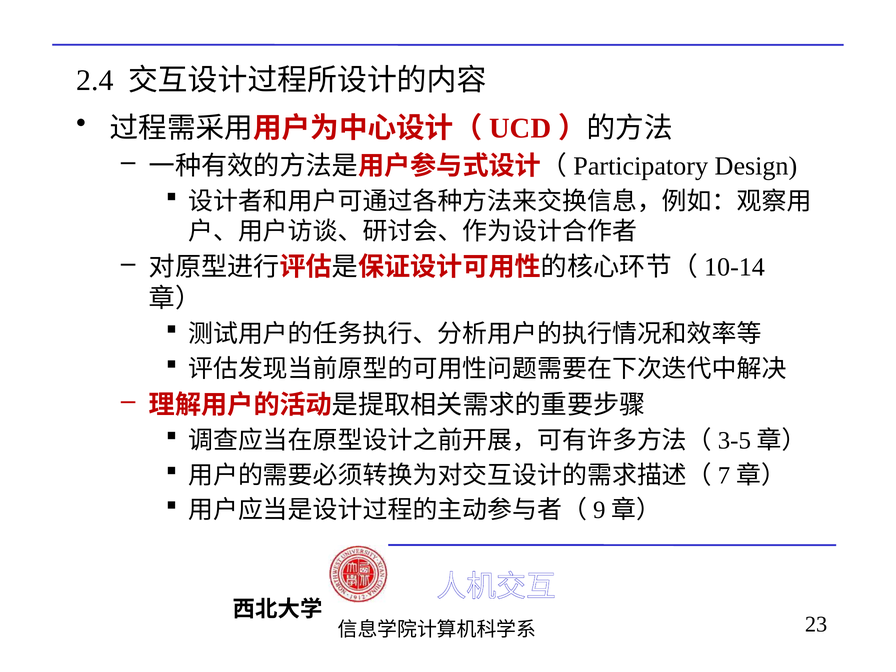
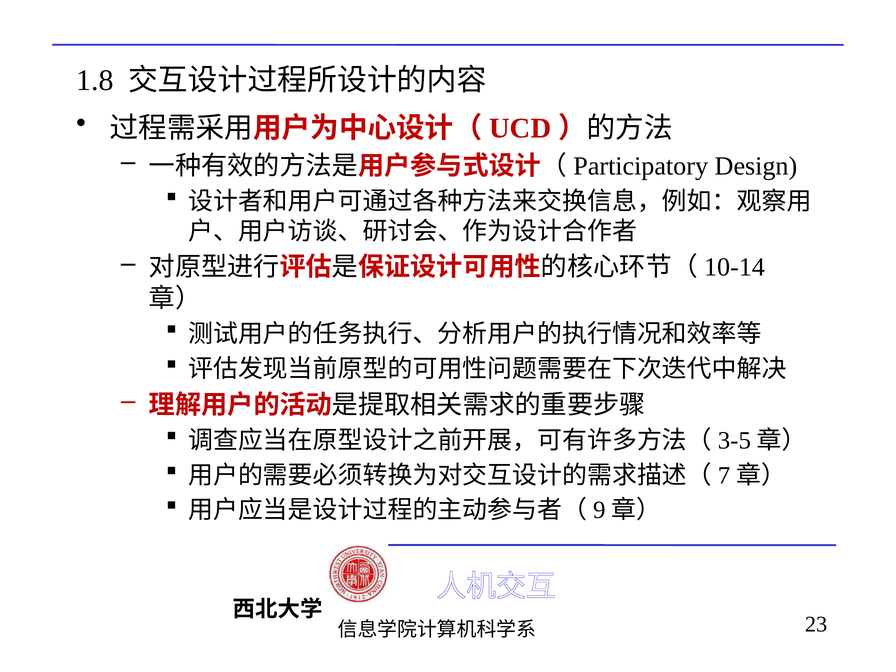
2.4: 2.4 -> 1.8 (95, 80)
